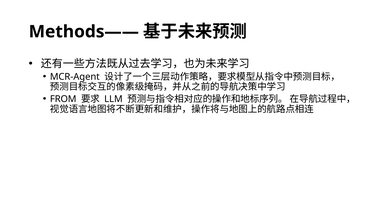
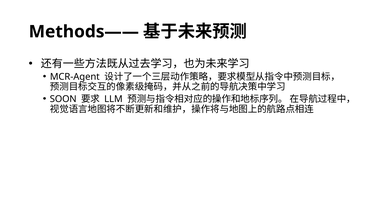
FROM: FROM -> SOON (63, 99)
